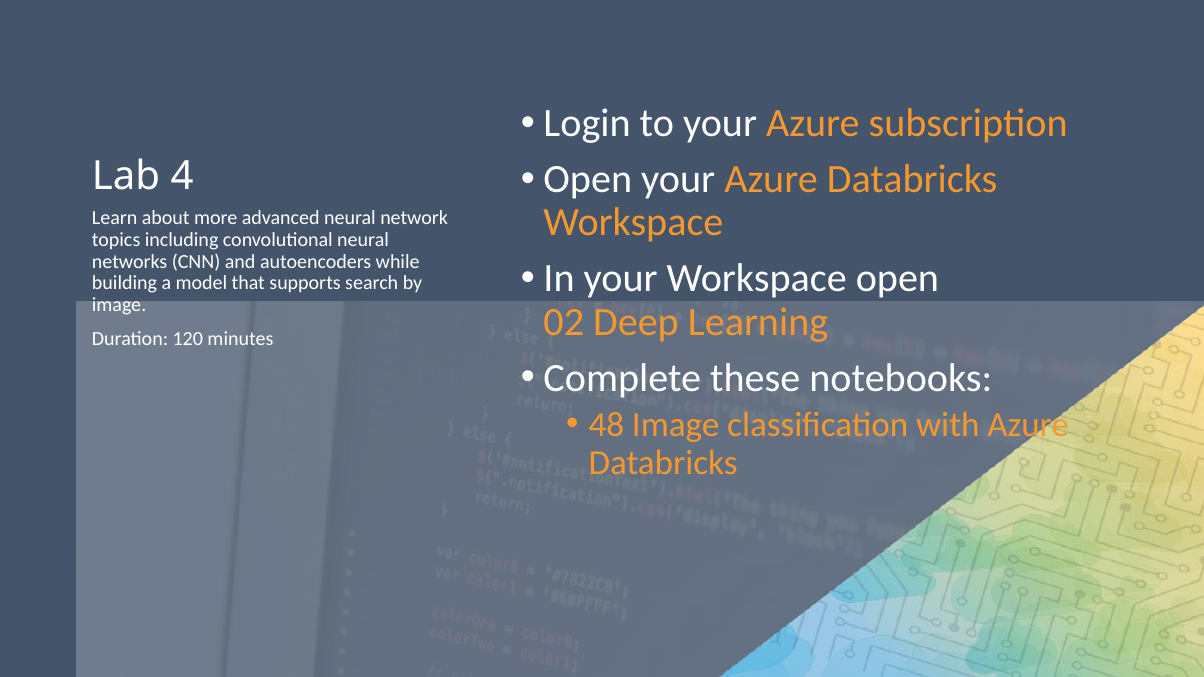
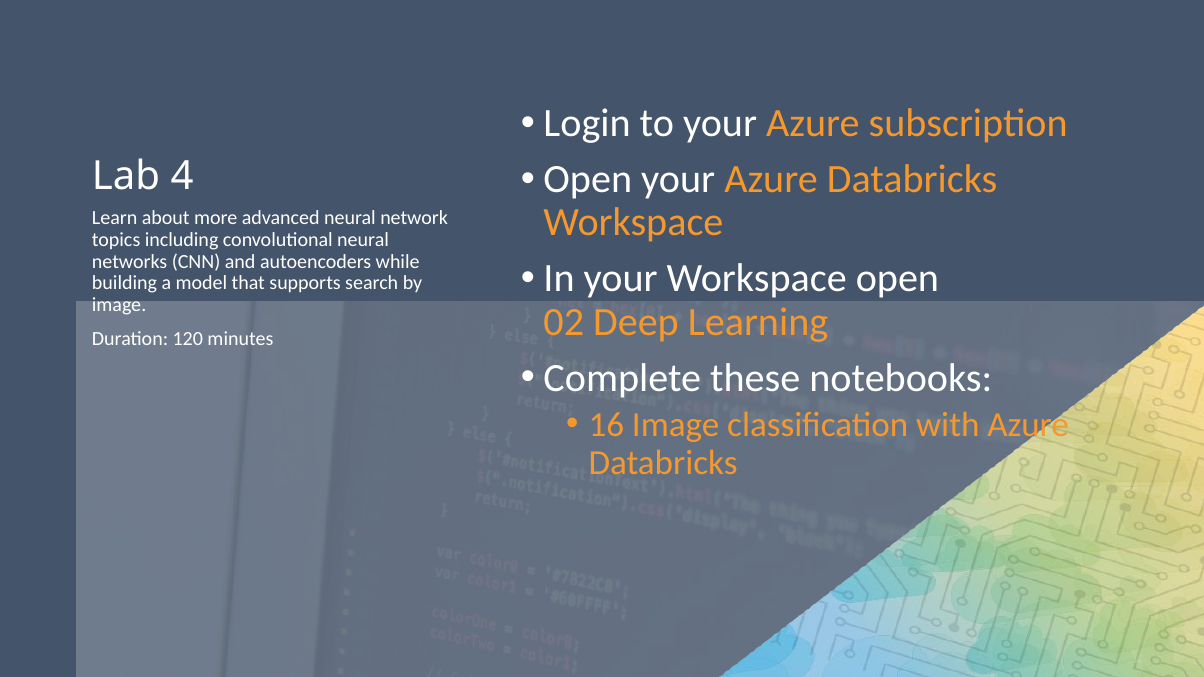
48: 48 -> 16 (606, 425)
